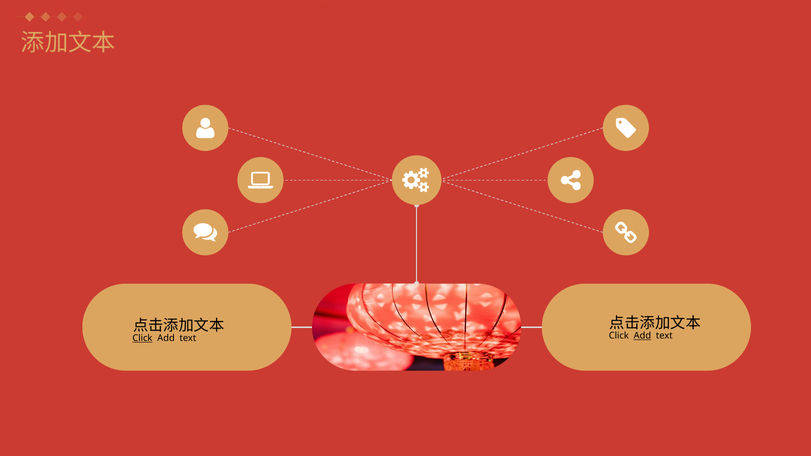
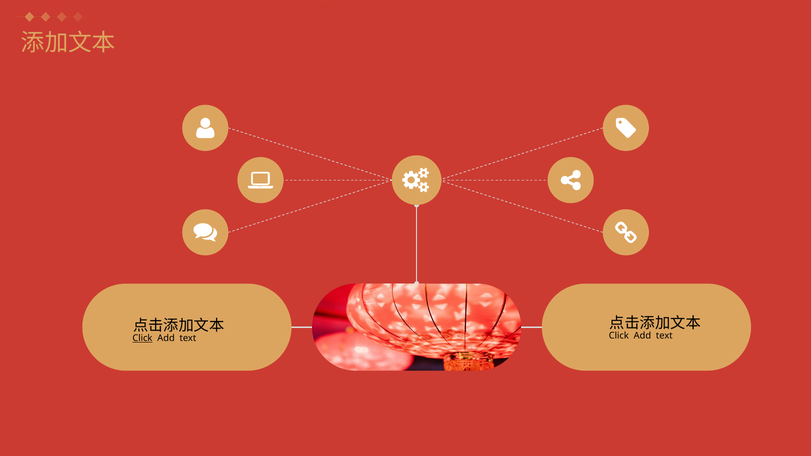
Add underline: present -> none (642, 336)
